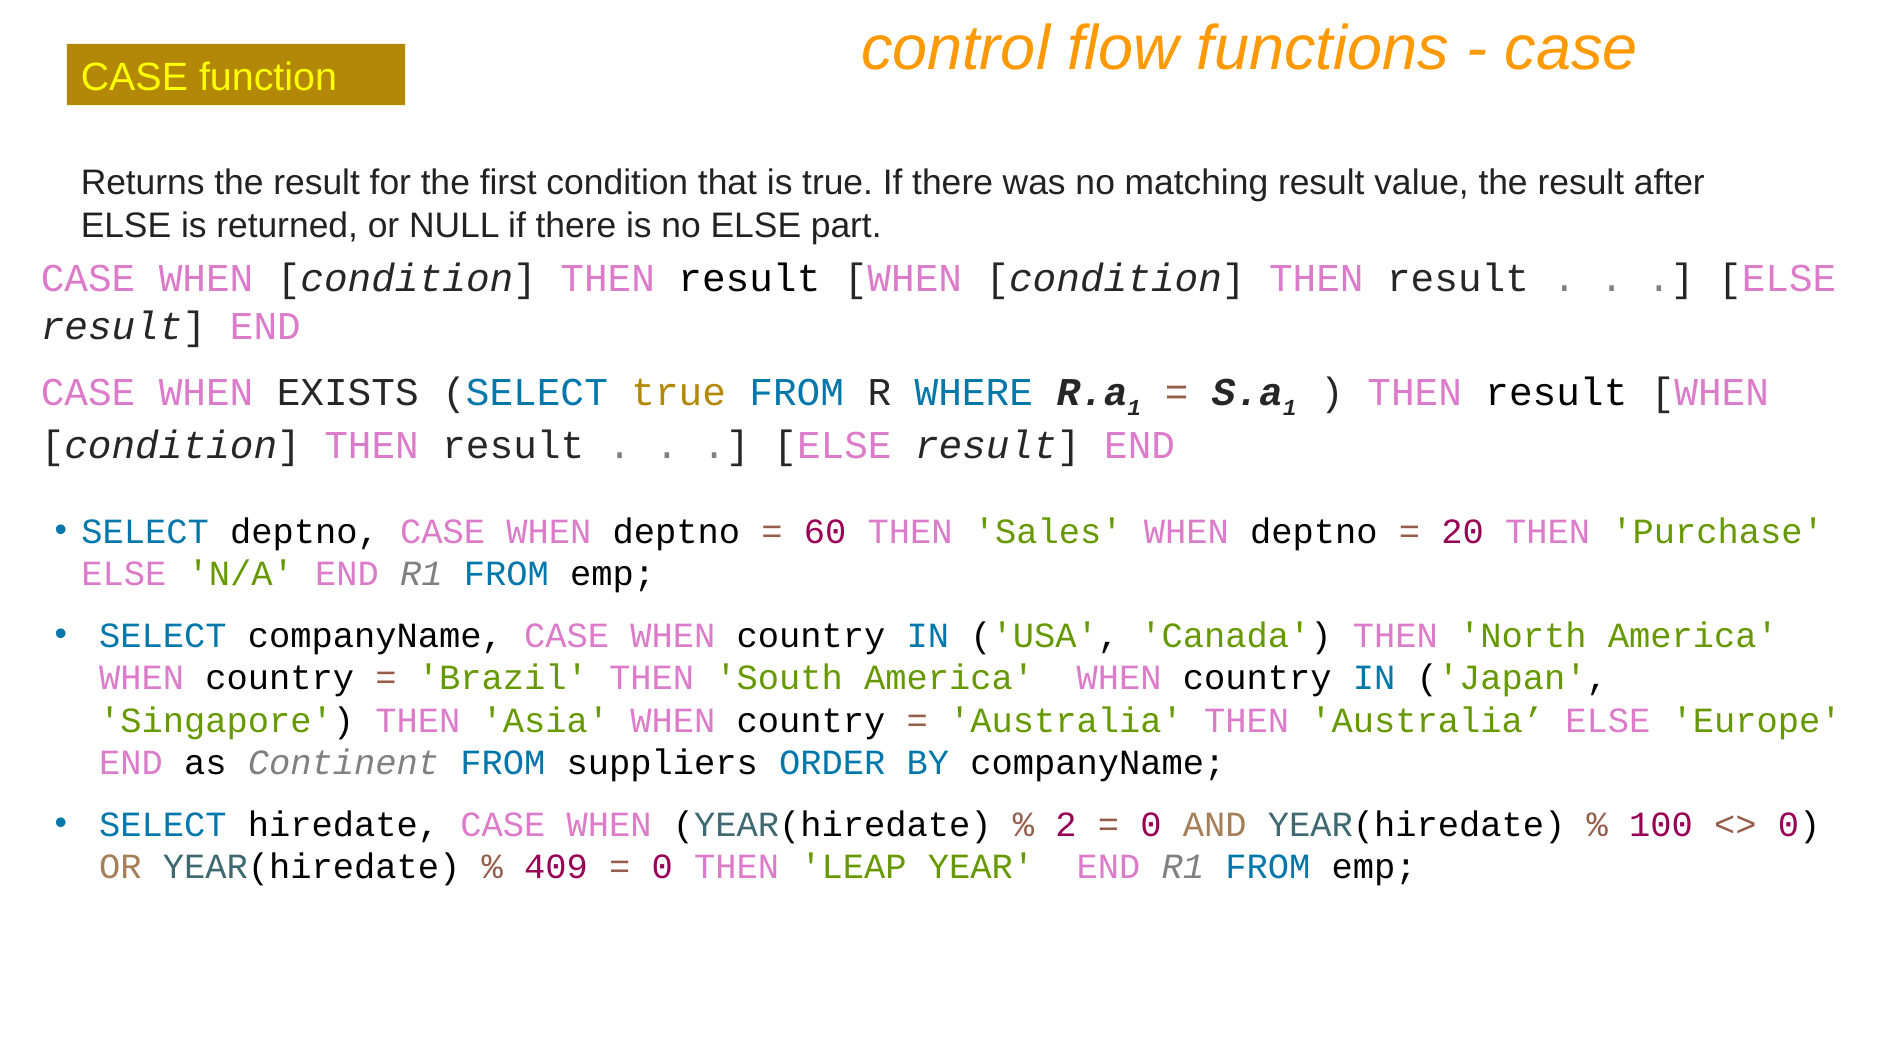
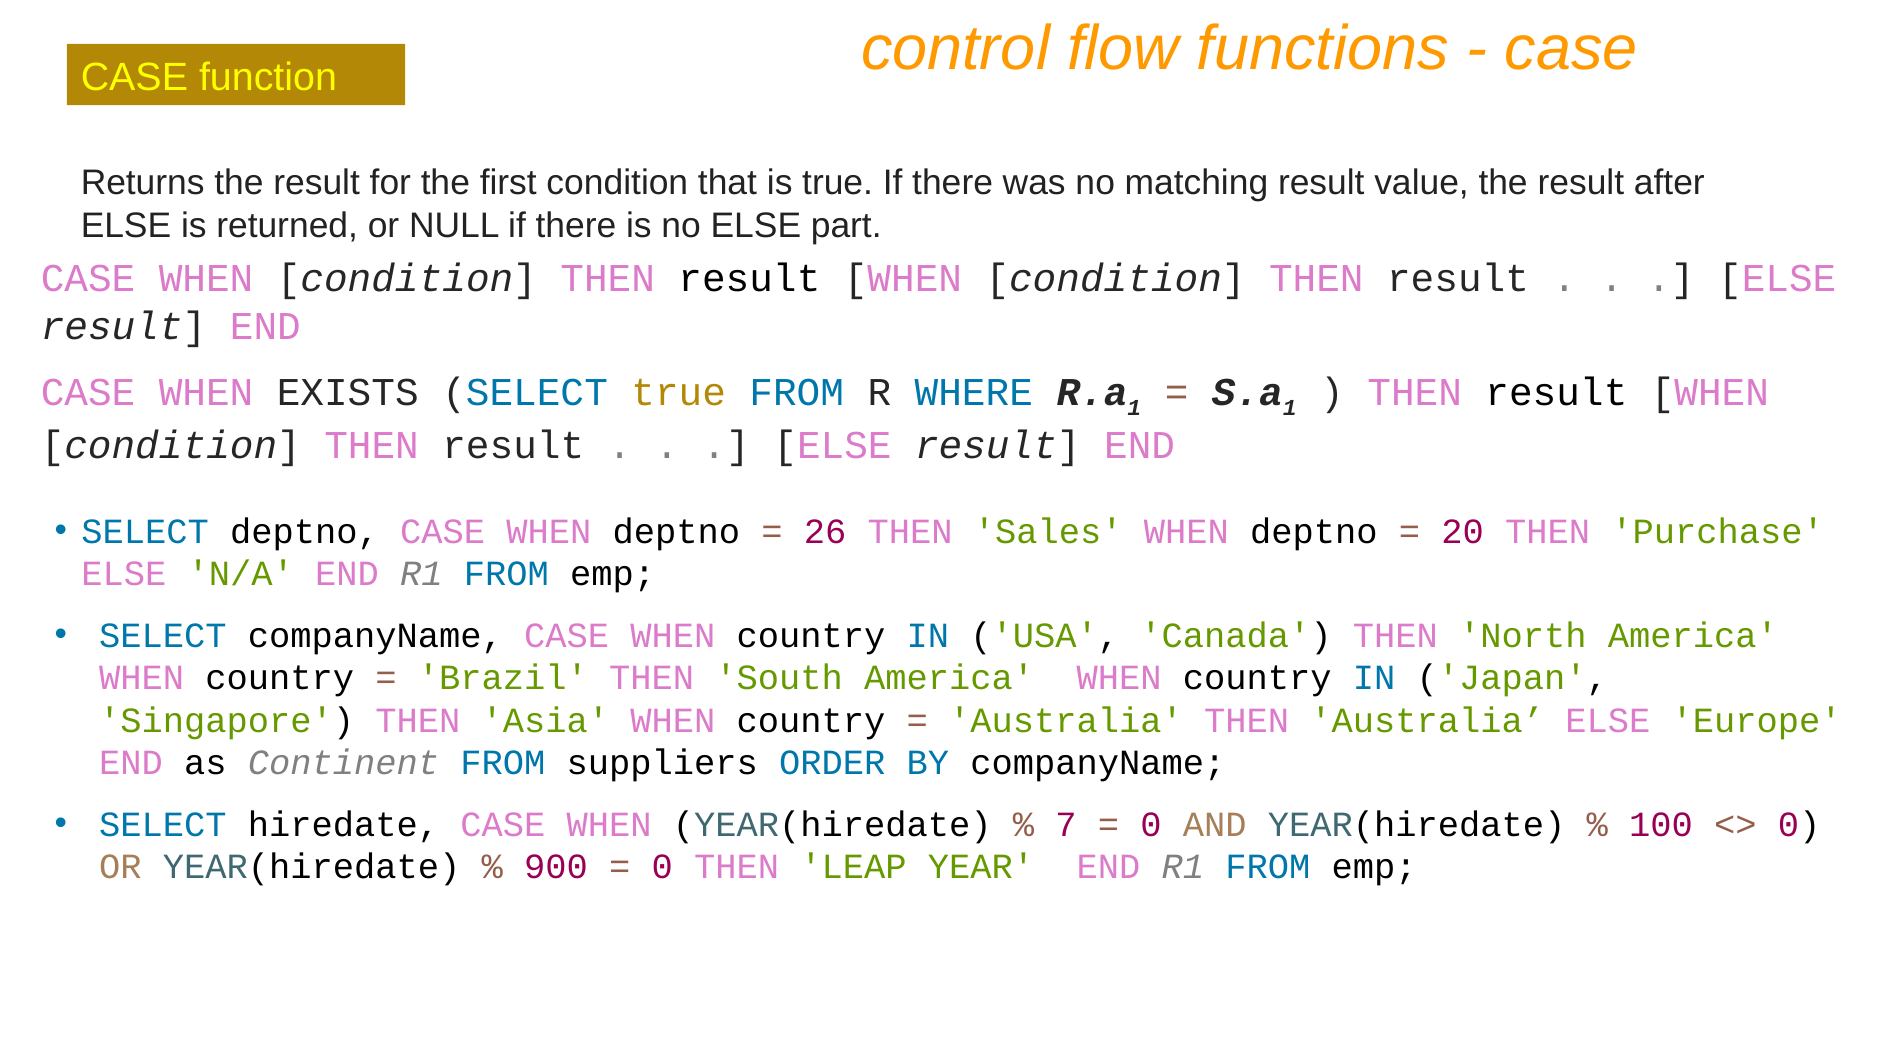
60: 60 -> 26 (825, 532)
2: 2 -> 7 (1066, 824)
409: 409 -> 900 (556, 867)
